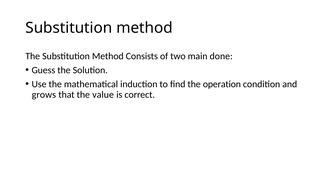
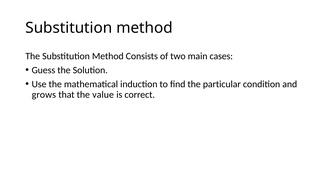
done: done -> cases (221, 56)
operation: operation -> particular (222, 84)
